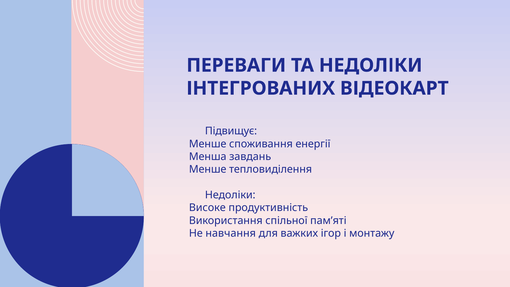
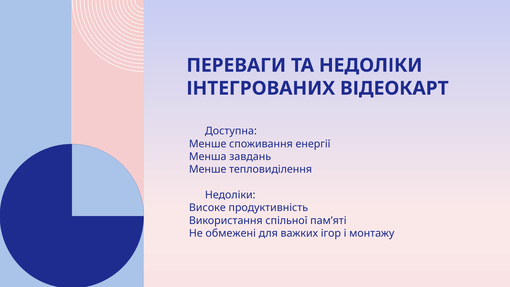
Підвищує: Підвищує -> Доступна (231, 131)
навчання: навчання -> обмежені (231, 233)
